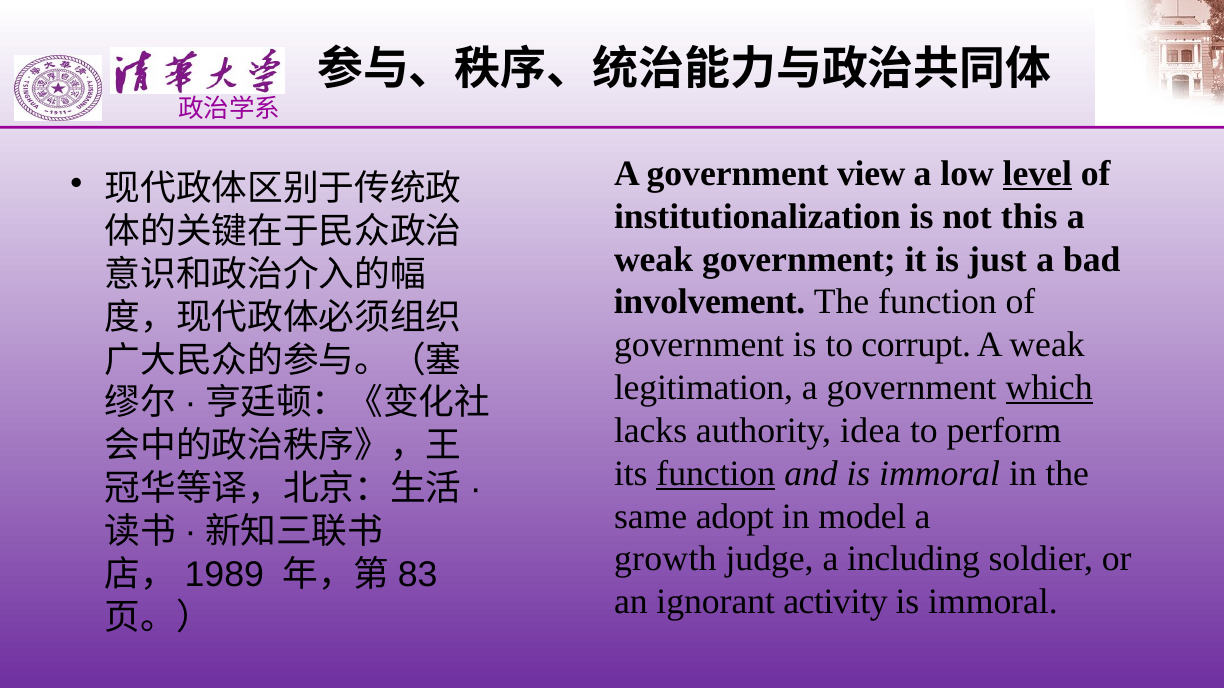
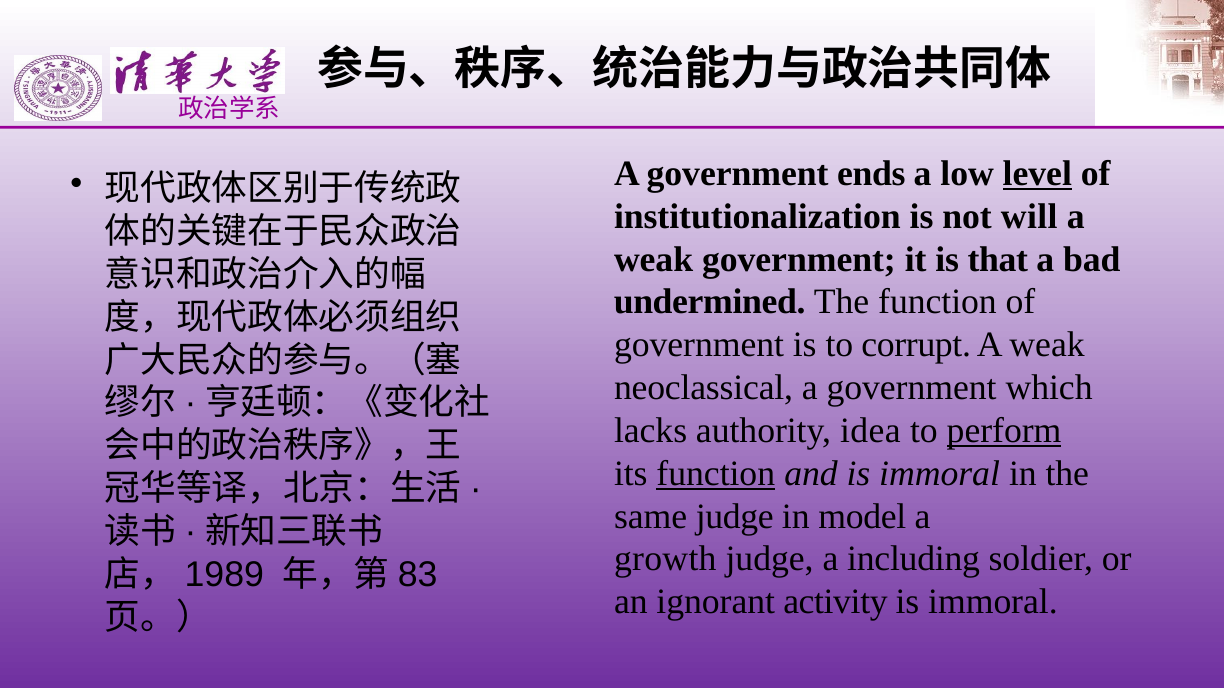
view: view -> ends (871, 174)
this: this -> will (1029, 217)
just: just -> that (998, 259)
involvement: involvement -> undermined (710, 302)
legitimation: legitimation -> neoclassical (704, 388)
which underline: present -> none (1049, 388)
perform underline: none -> present (1004, 431)
same adopt: adopt -> judge (735, 517)
